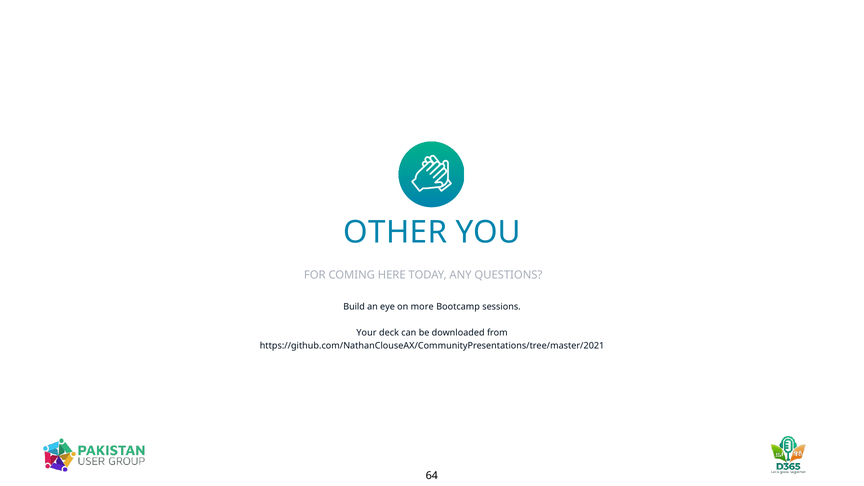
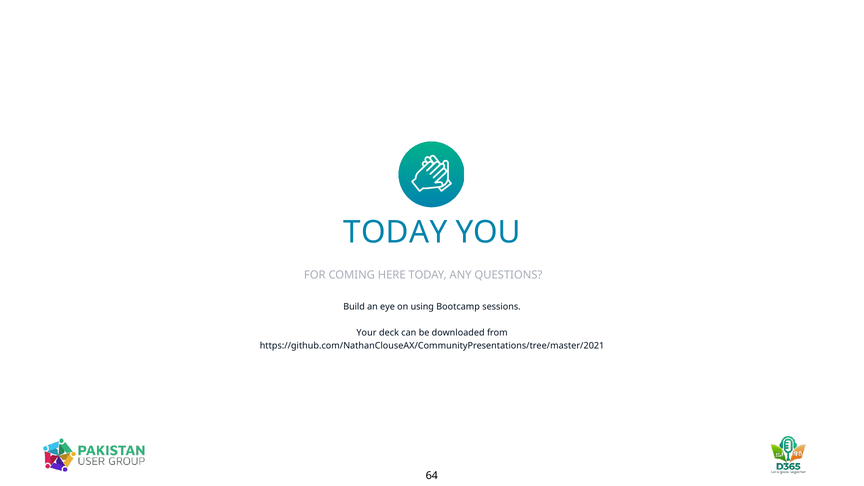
OTHER: OTHER -> TODAY (395, 233)
more: more -> using (422, 307)
